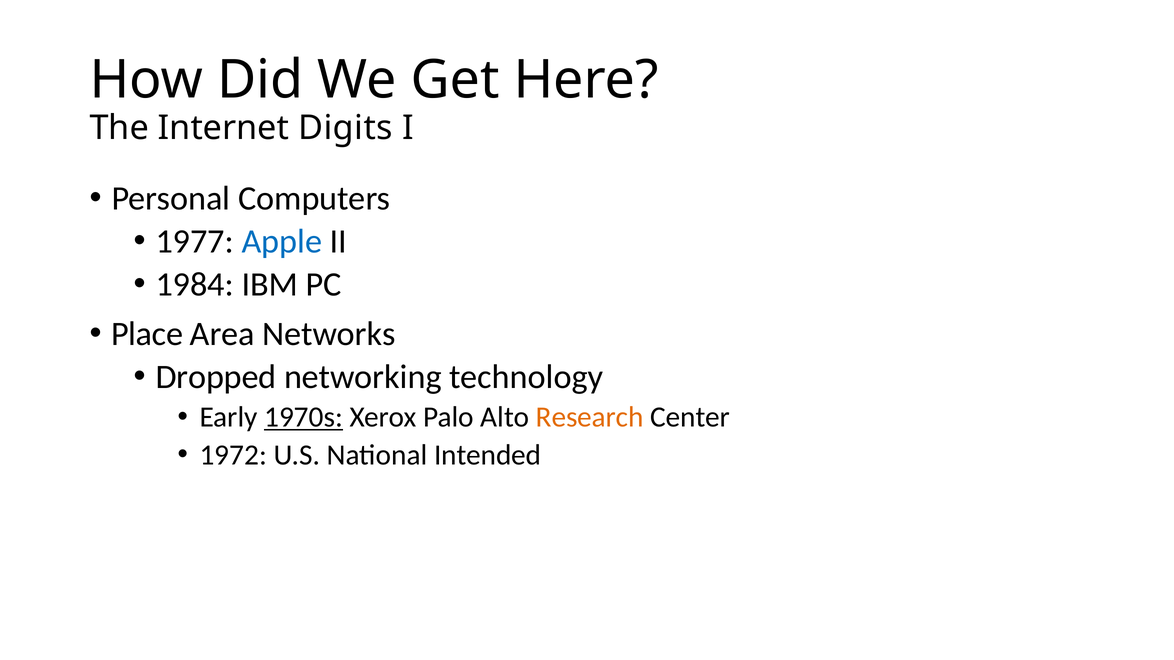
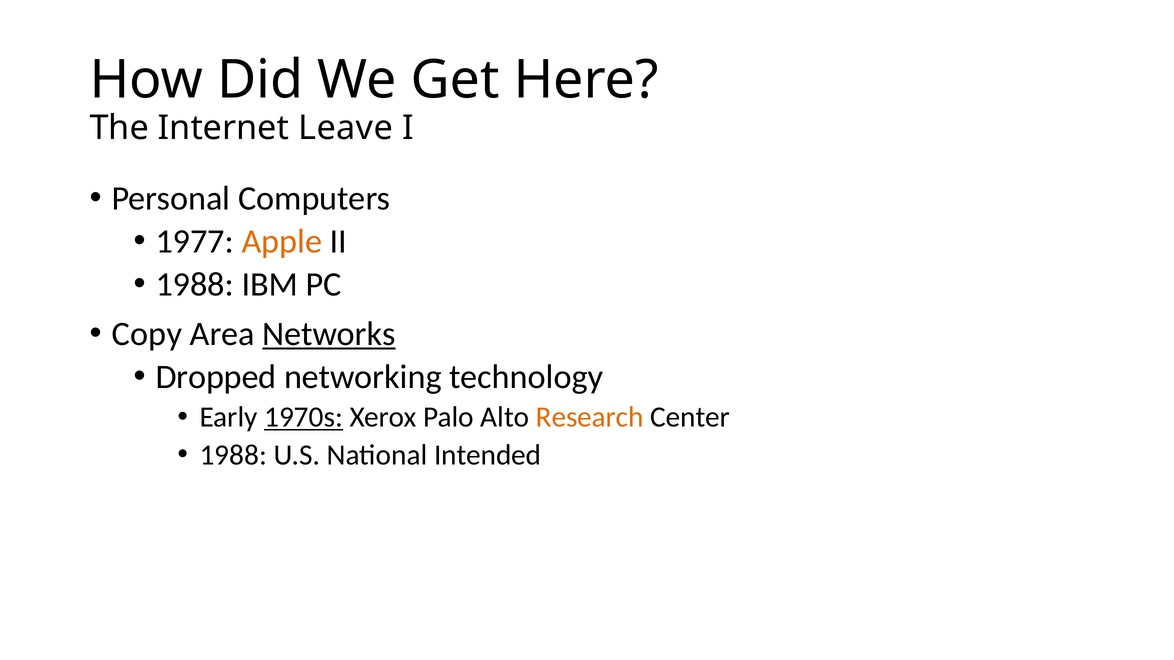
Digits: Digits -> Leave (346, 128)
Apple colour: blue -> orange (282, 242)
1984: 1984 -> 1988 (195, 285)
Place: Place -> Copy (147, 334)
Networks underline: none -> present (329, 334)
1972: 1972 -> 1988 (233, 455)
